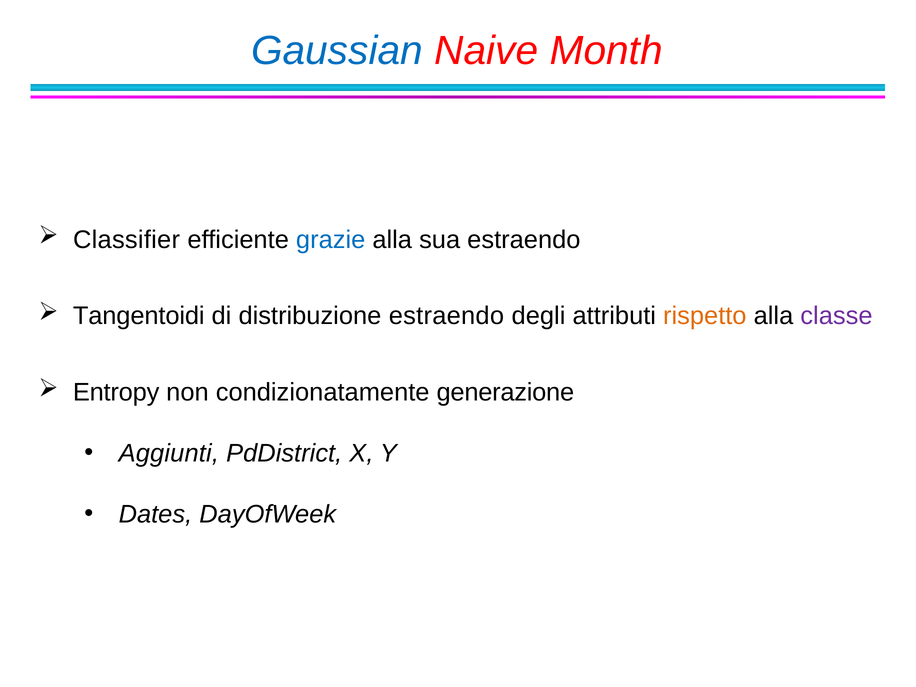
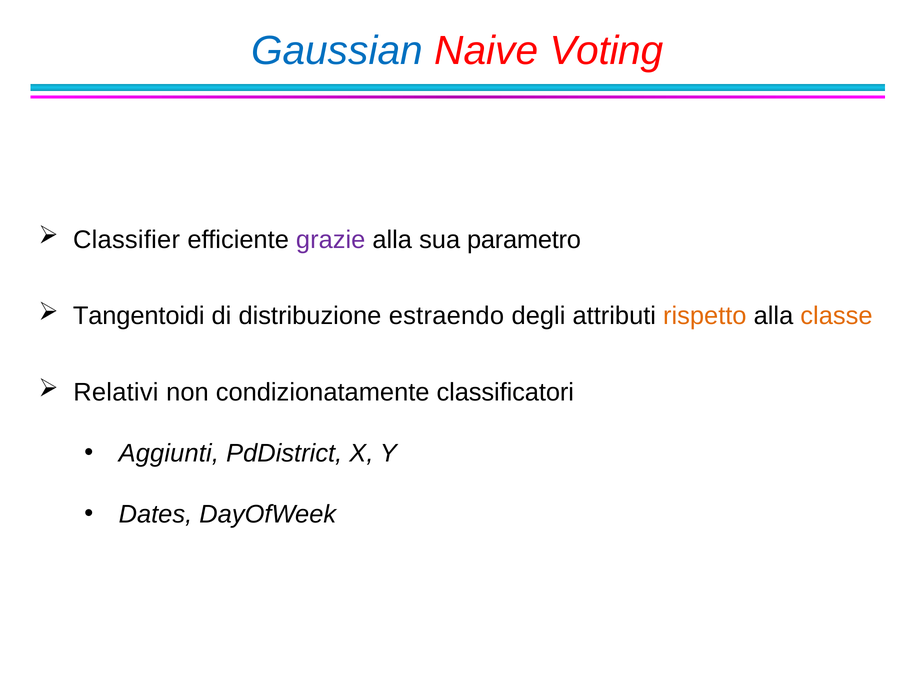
Month: Month -> Voting (606, 51)
grazie colour: blue -> purple (331, 240)
sua estraendo: estraendo -> parametro (524, 240)
classe colour: purple -> orange (836, 316)
Entropy: Entropy -> Relativi (116, 392)
generazione: generazione -> classificatori (505, 392)
